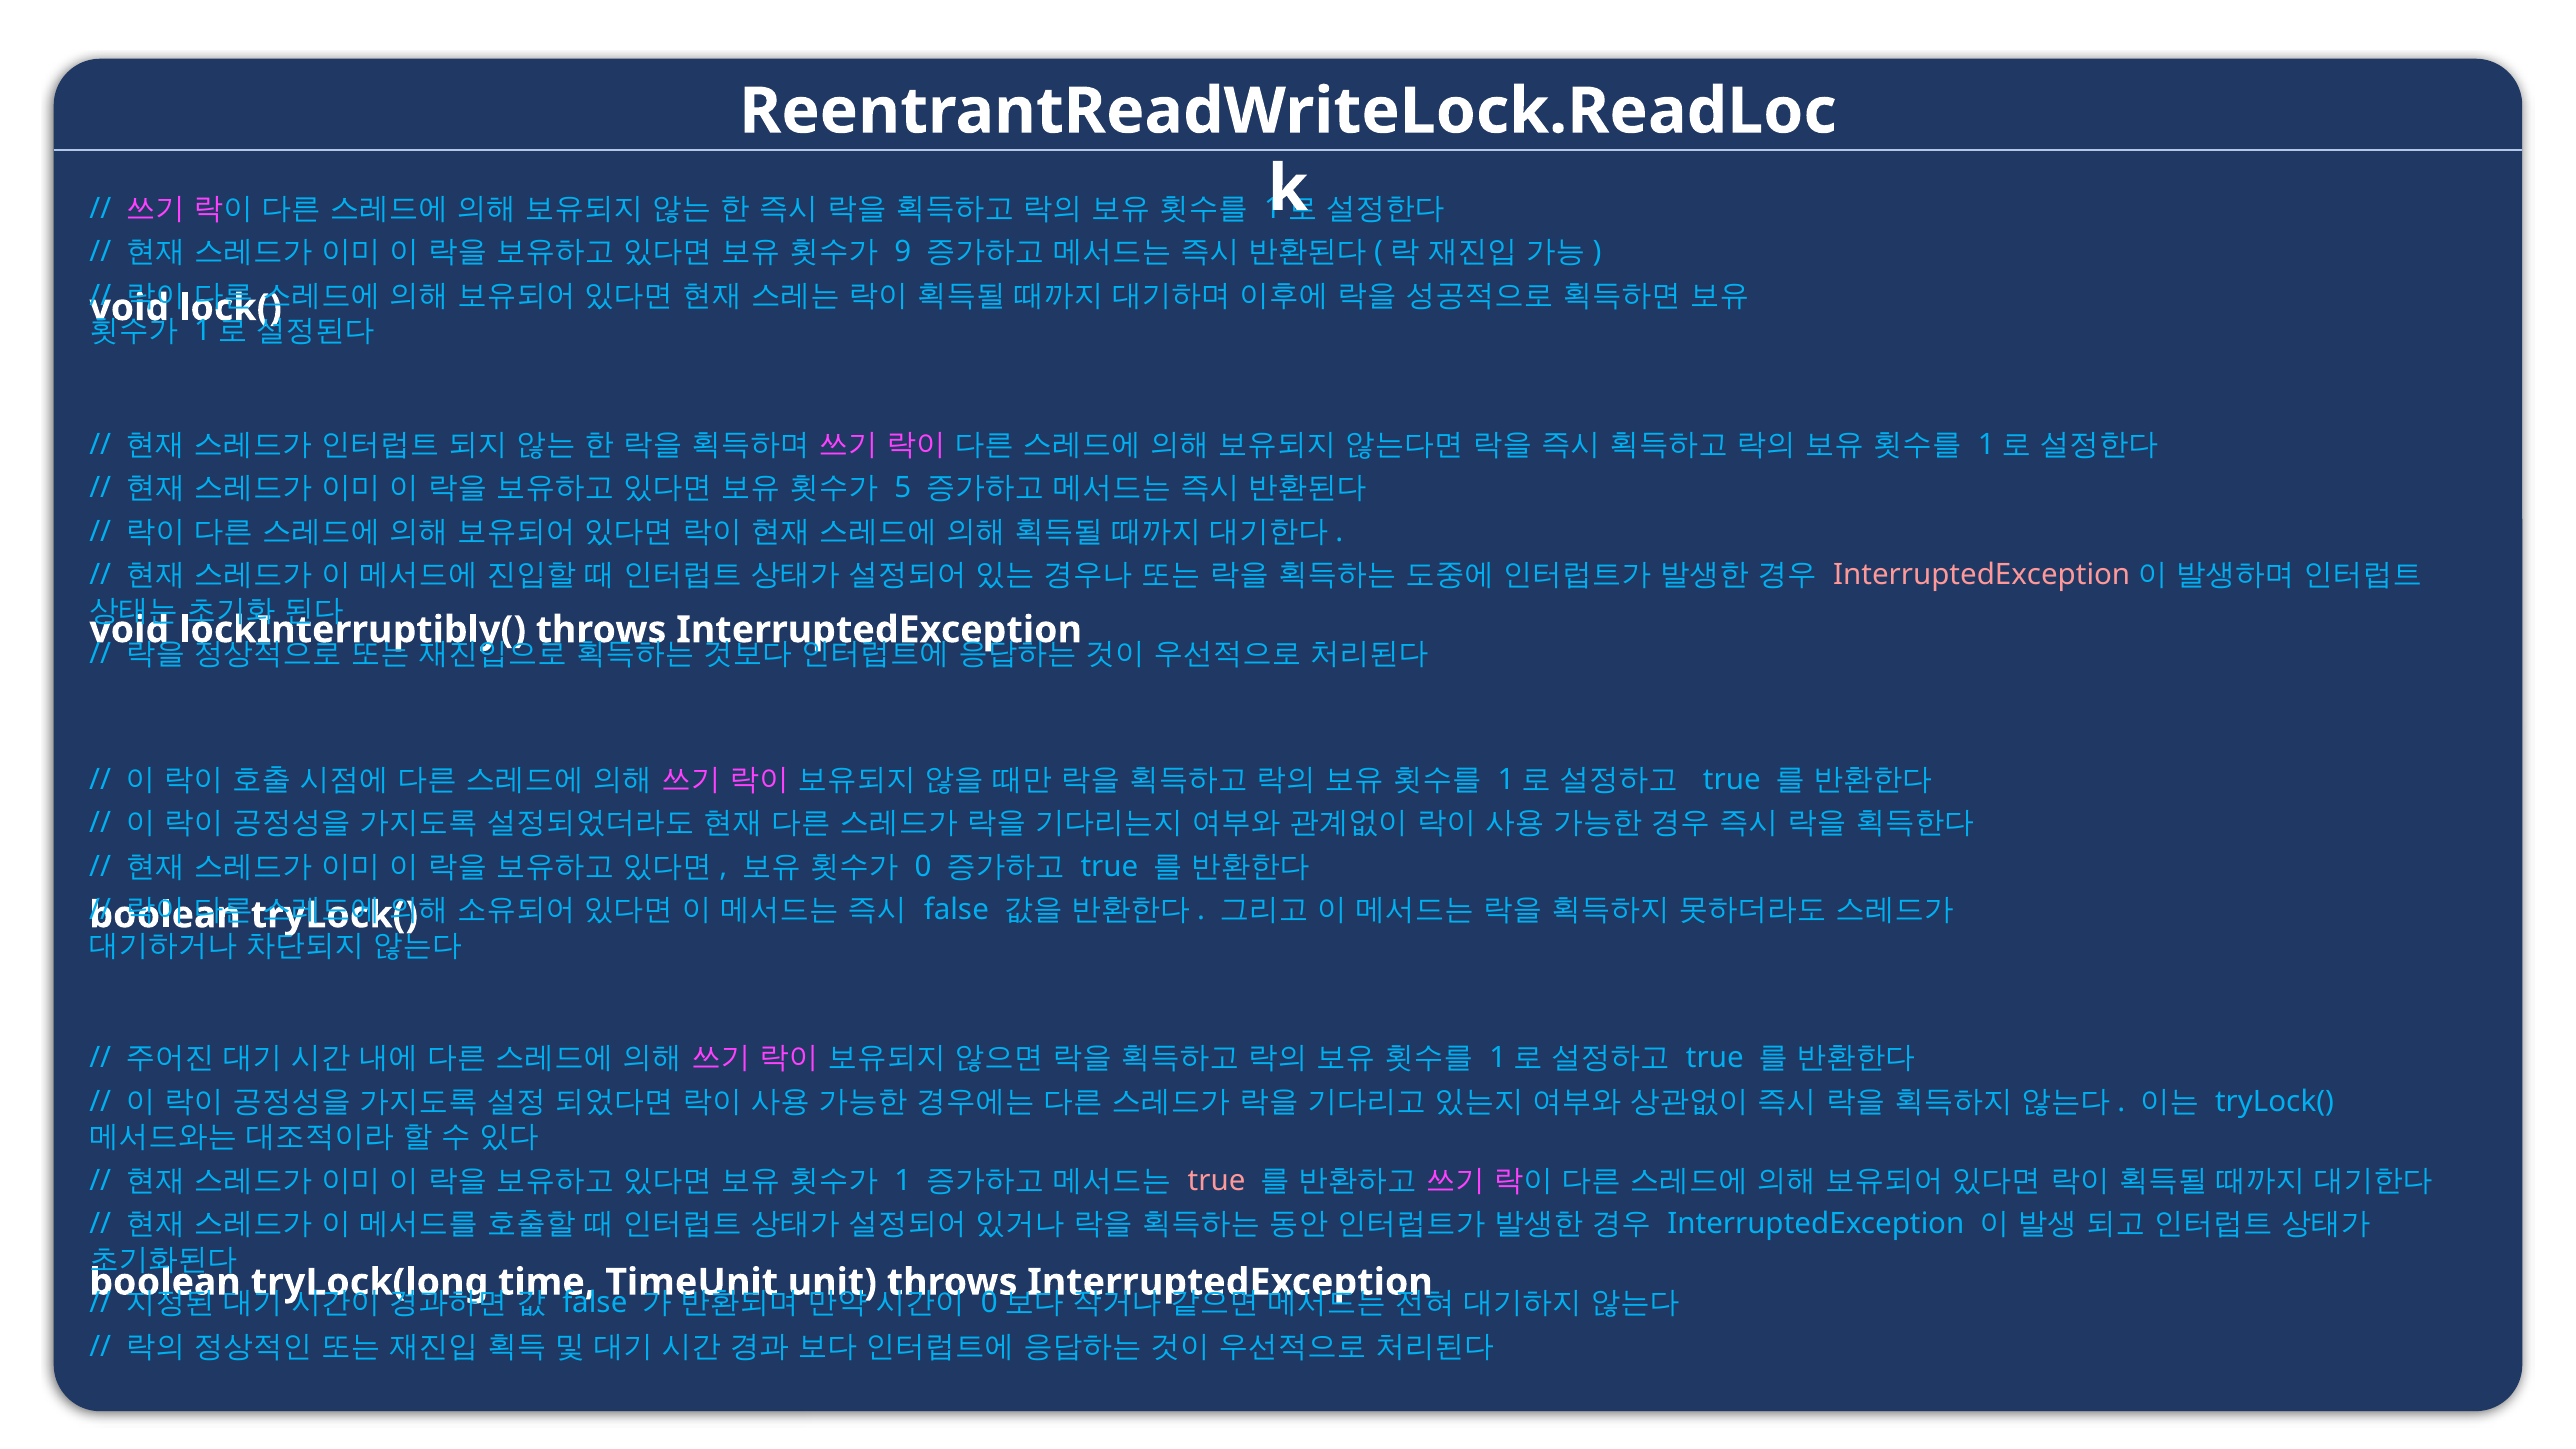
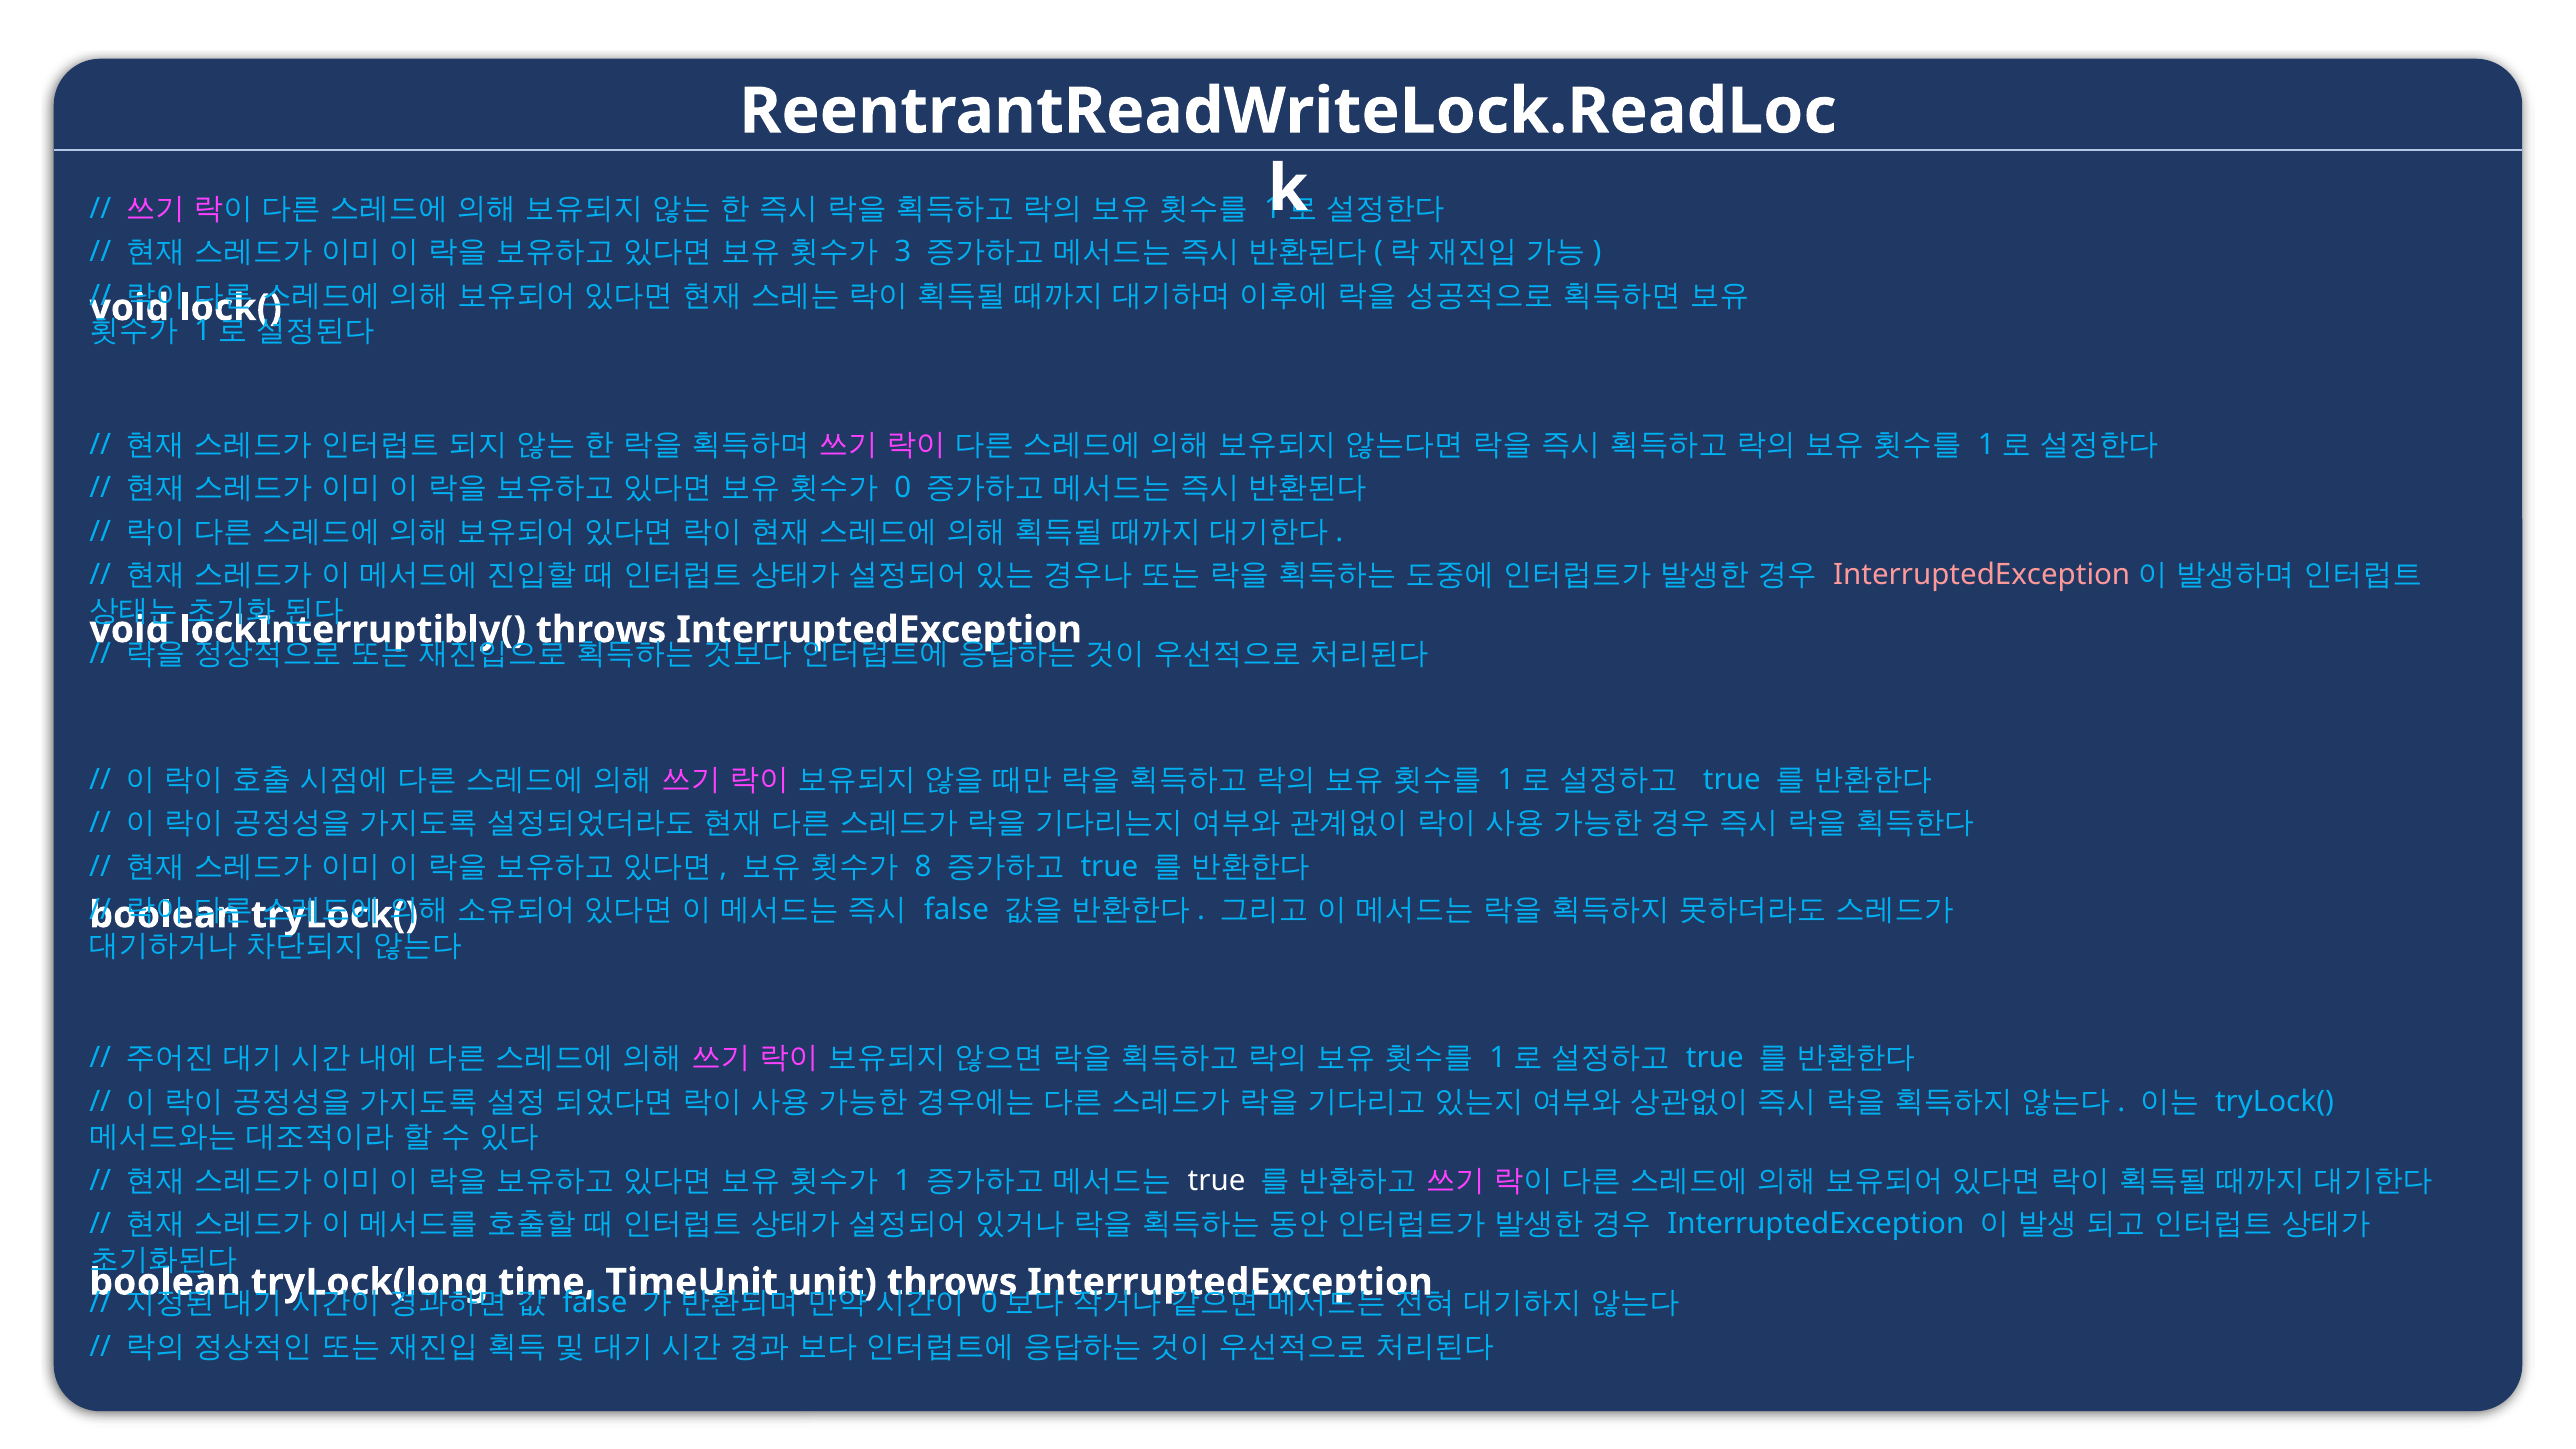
9: 9 -> 3 (903, 252)
5: 5 -> 0 (903, 488)
0: 0 -> 8 (923, 866)
true colour: pink -> white (1217, 1180)
